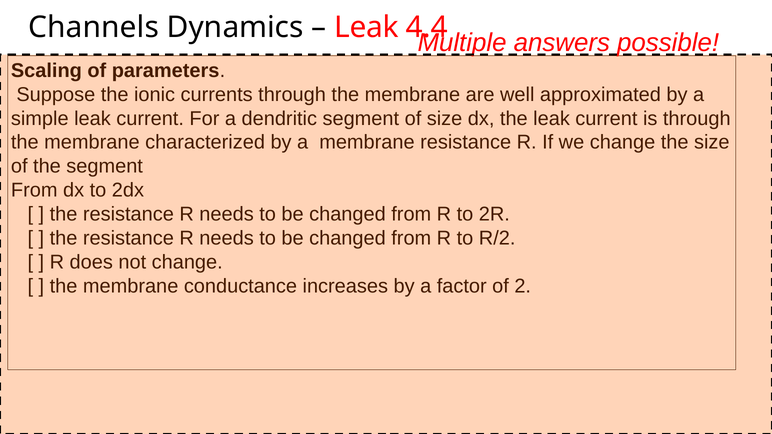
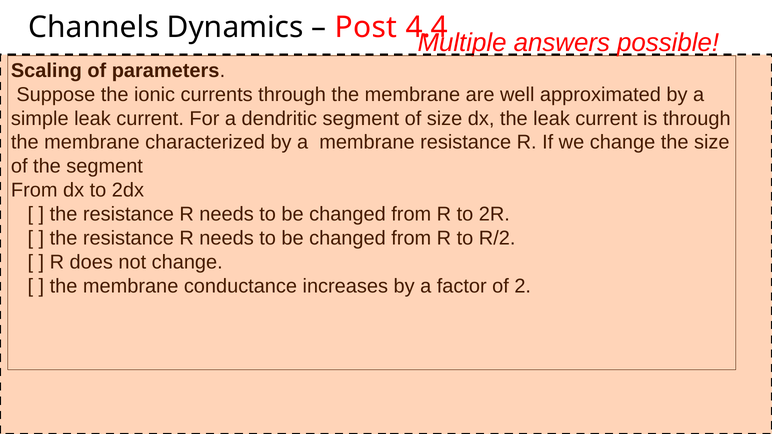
Leak: Leak -> Post (366, 27)
